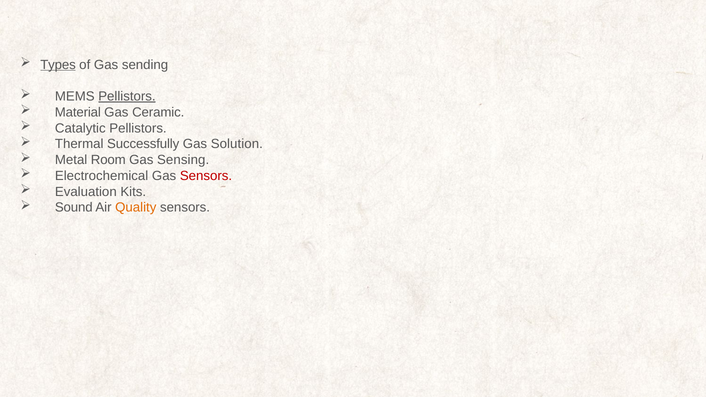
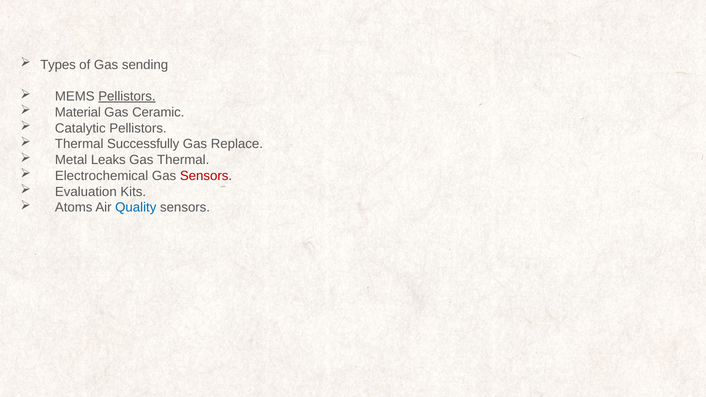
Types underline: present -> none (58, 65)
Solution: Solution -> Replace (237, 144)
Room: Room -> Leaks (108, 160)
Gas Sensing: Sensing -> Thermal (183, 160)
Sound: Sound -> Atoms (74, 208)
Quality colour: orange -> blue (136, 208)
